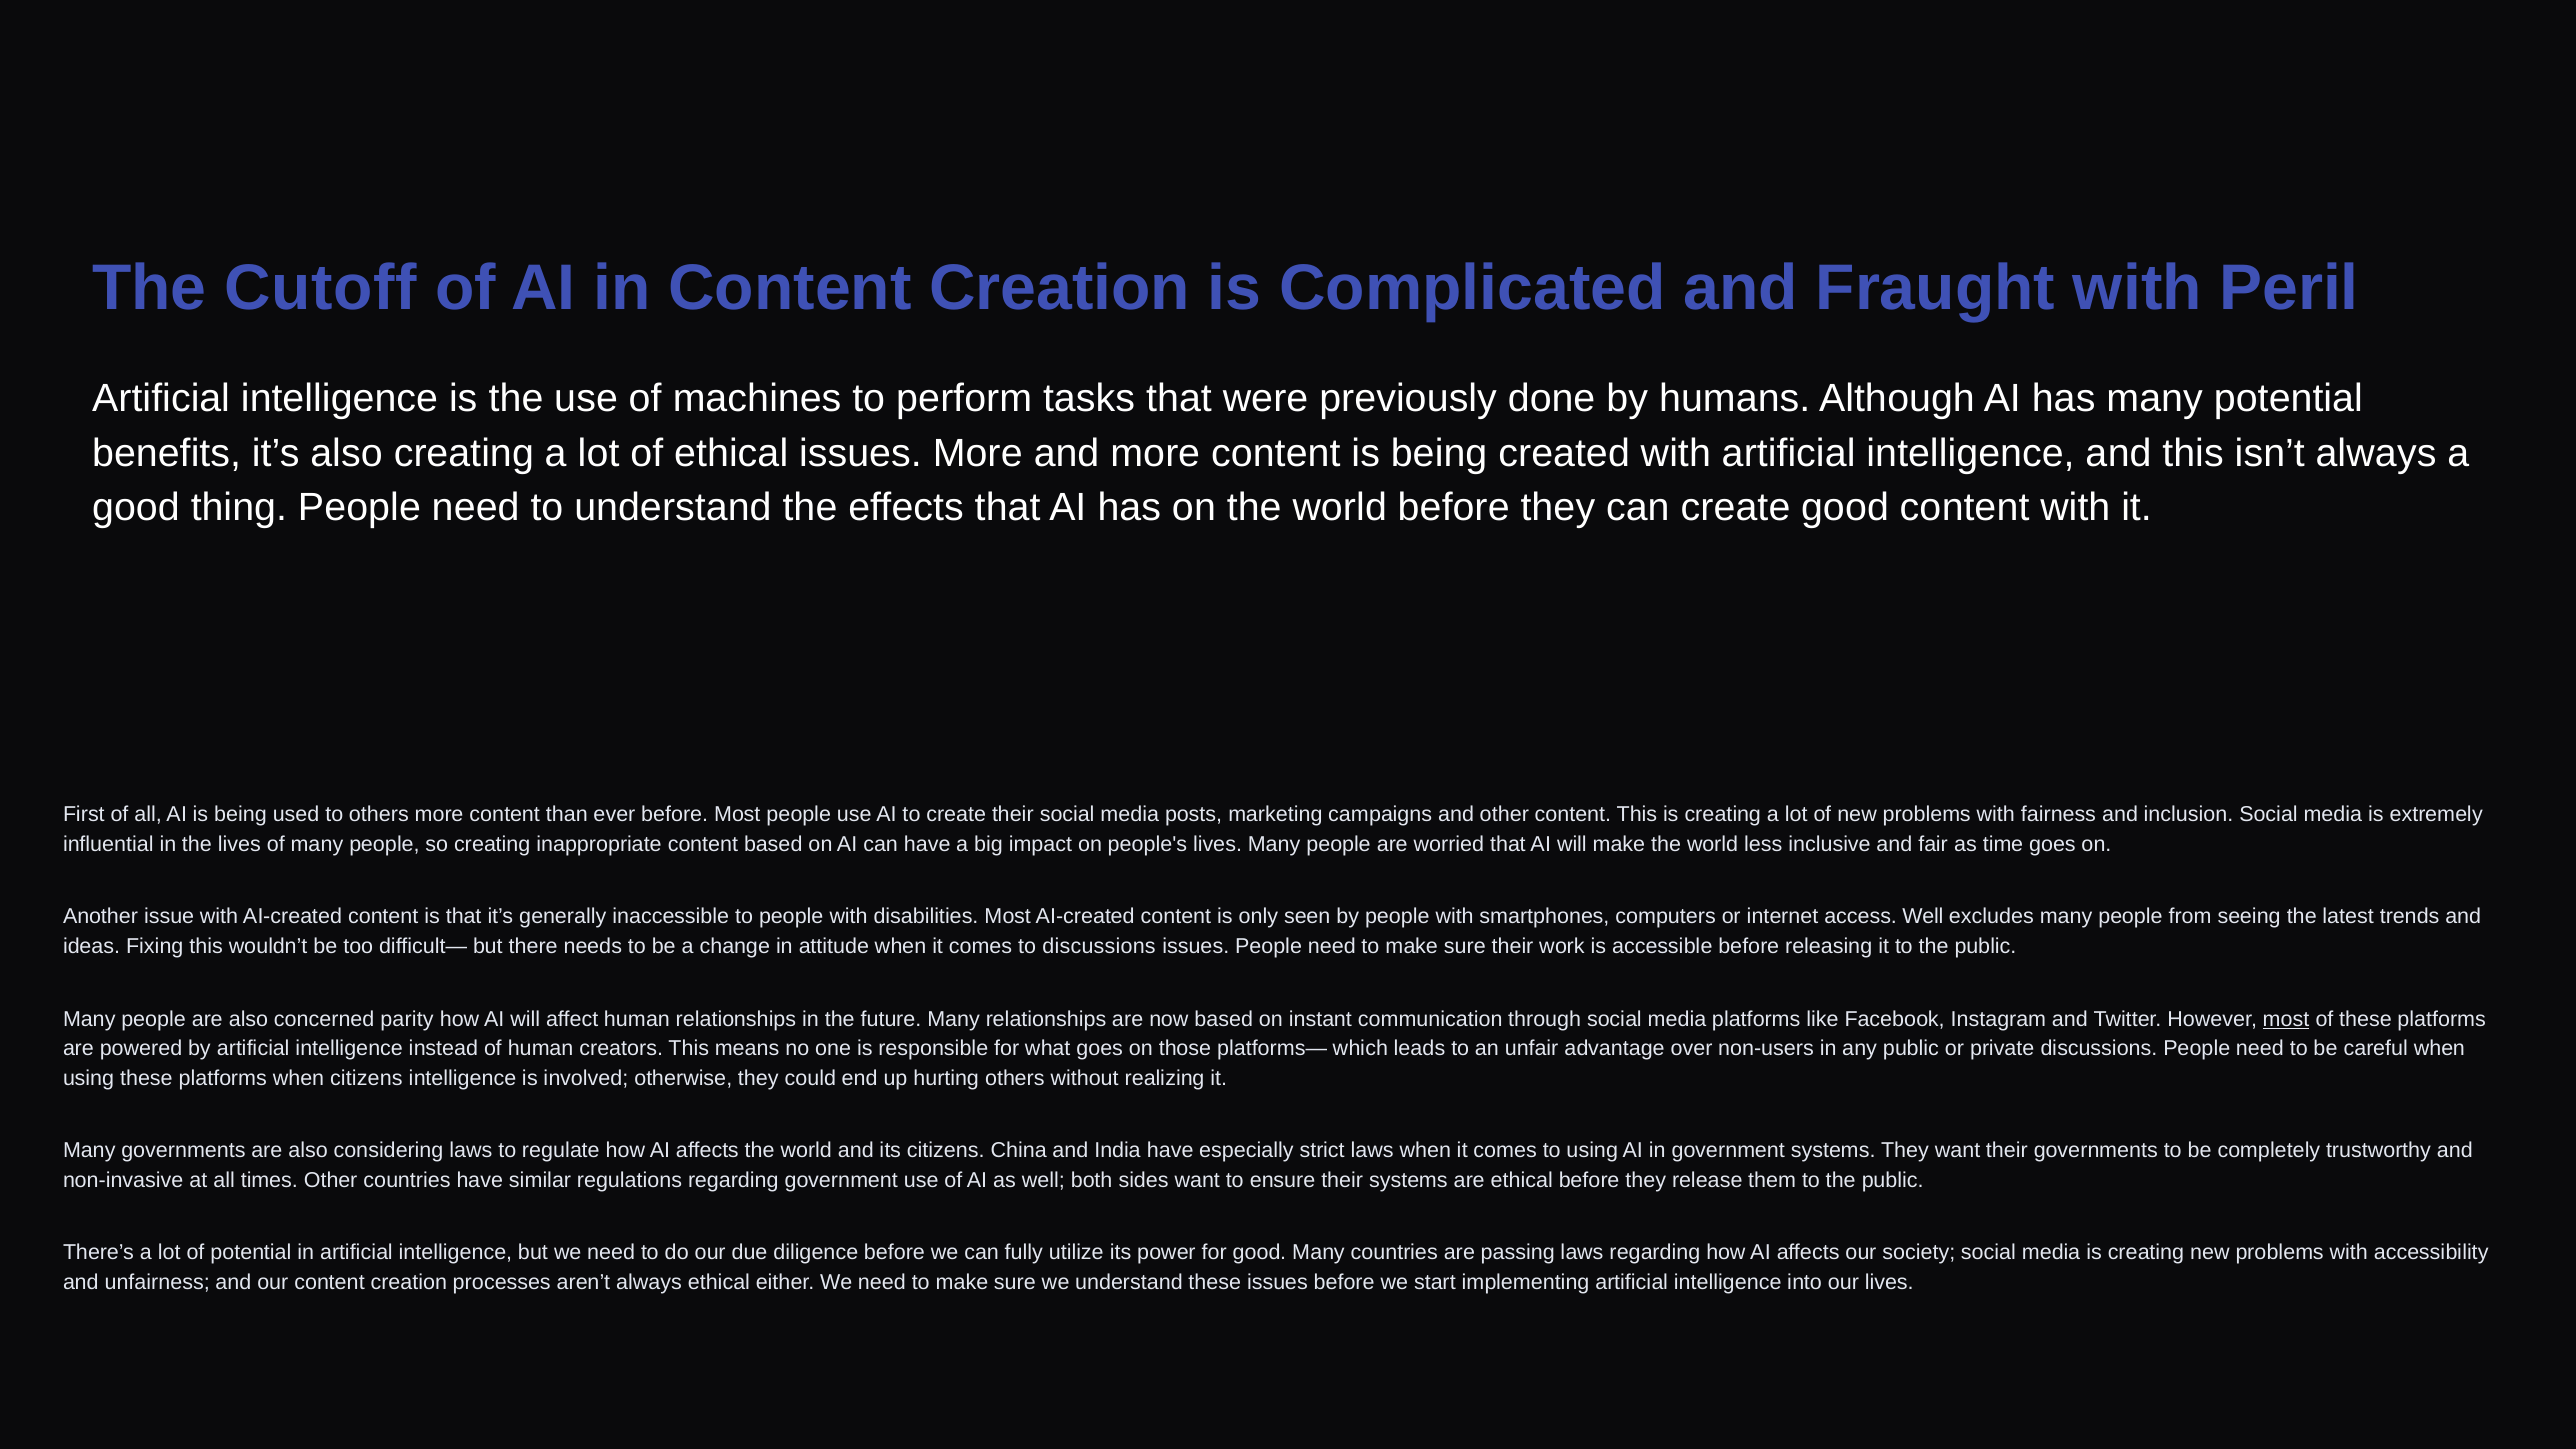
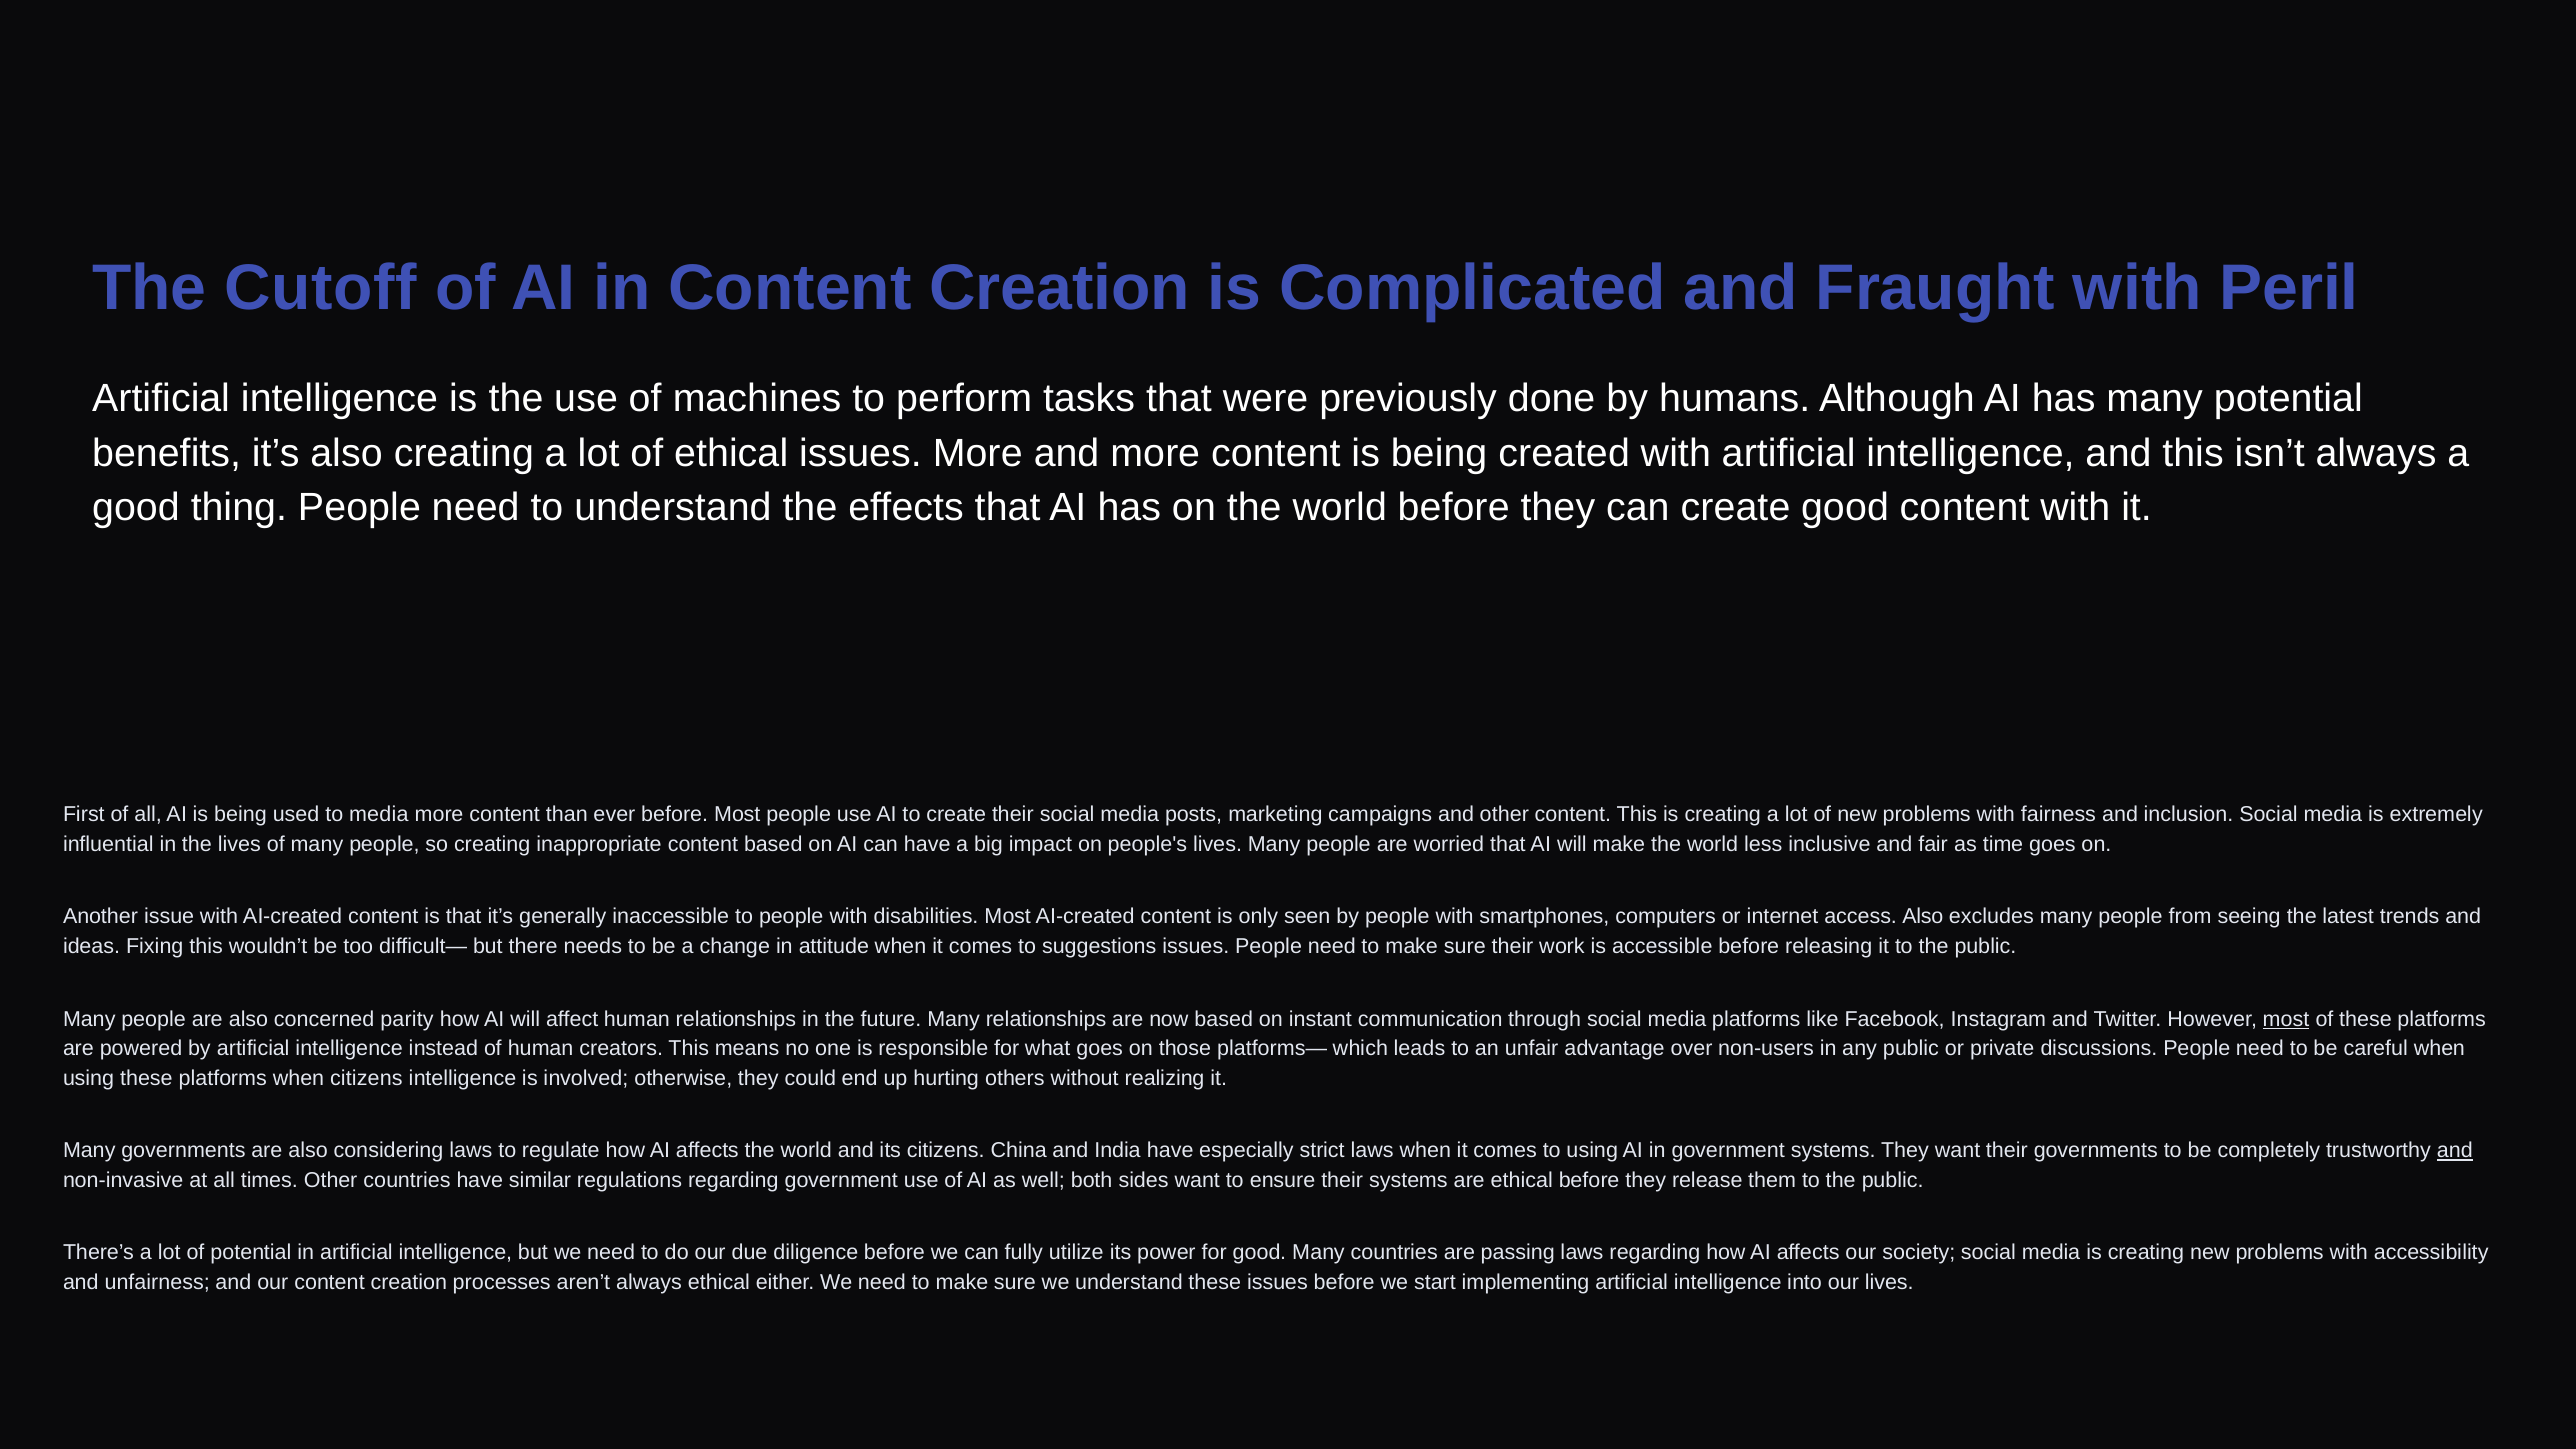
to others: others -> media (379, 815)
access Well: Well -> Also (1923, 917)
to discussions: discussions -> suggestions (1099, 947)
and underline: none -> present (2455, 1151)
